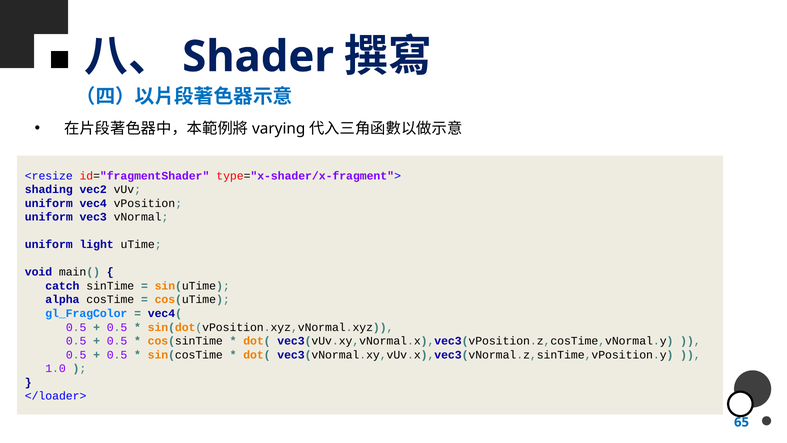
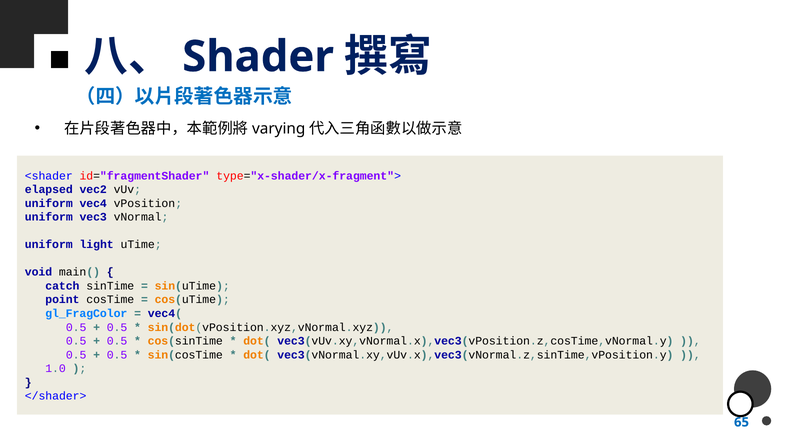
<resize: <resize -> <shader (49, 176)
shading: shading -> elapsed (49, 189)
alpha: alpha -> point (62, 299)
</loader>: </loader> -> </shader> (56, 396)
